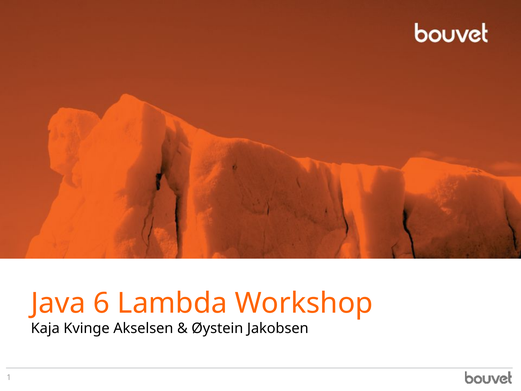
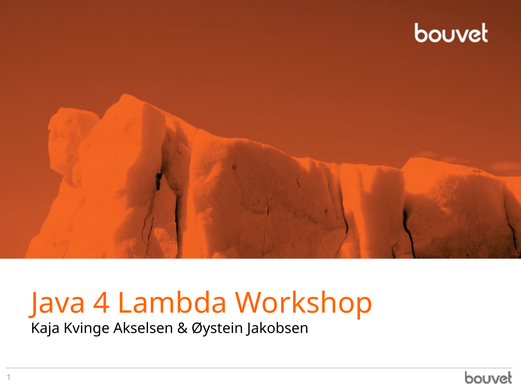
6: 6 -> 4 (102, 303)
